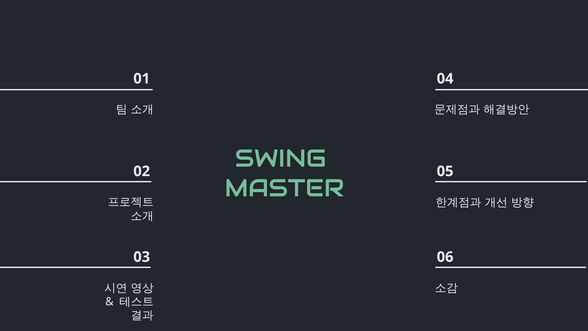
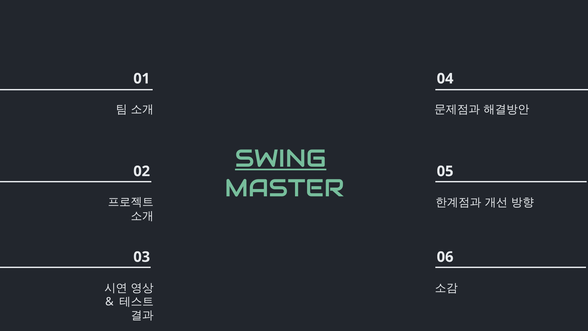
SWING underline: none -> present (281, 159)
